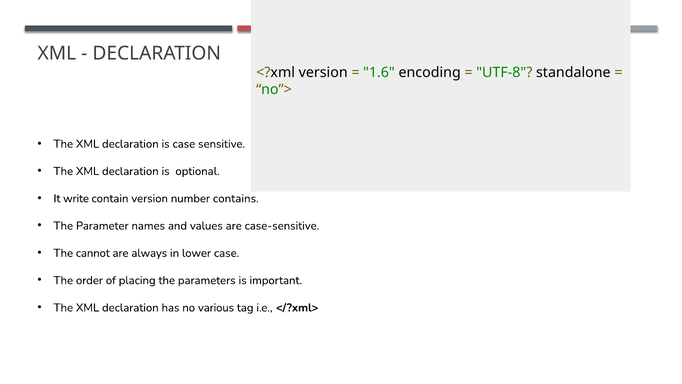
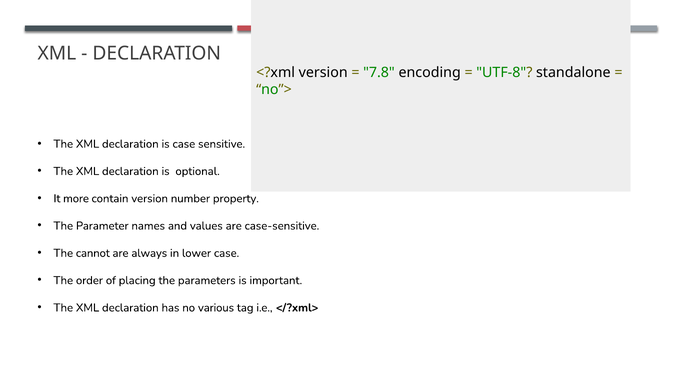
1.6: 1.6 -> 7.8 (379, 73)
write: write -> more (76, 198)
contains: contains -> property (236, 198)
